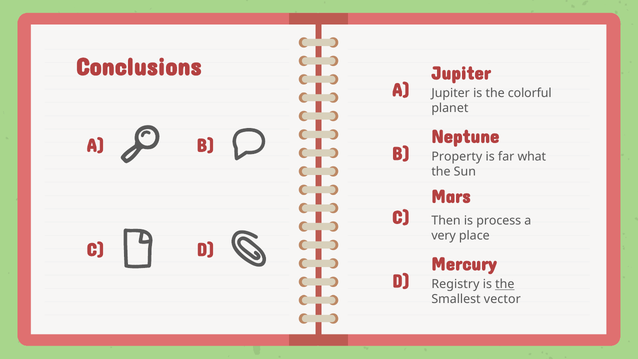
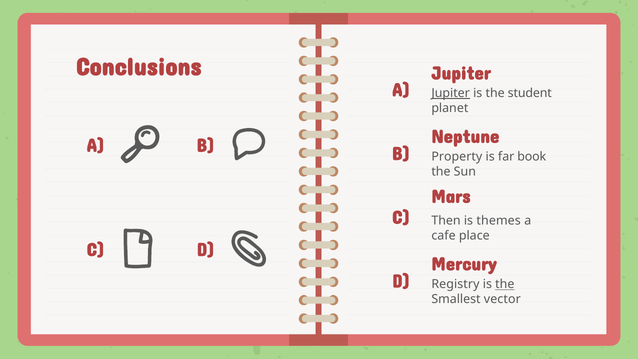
Jupiter underline: none -> present (451, 93)
colorful: colorful -> student (530, 93)
what: what -> book (532, 157)
process: process -> themes (499, 221)
very: very -> cafe (444, 235)
